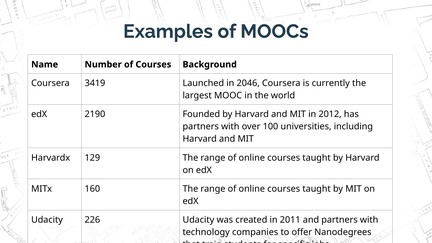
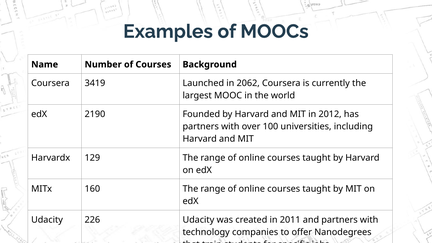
2046: 2046 -> 2062 (248, 83)
